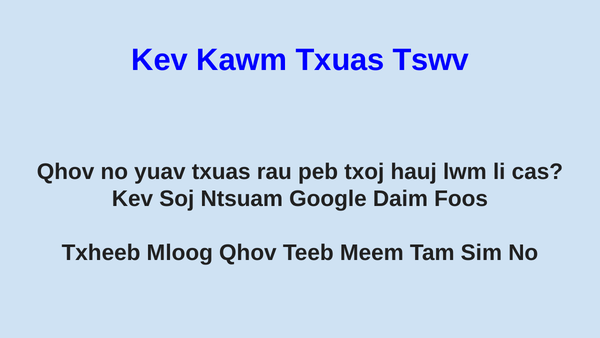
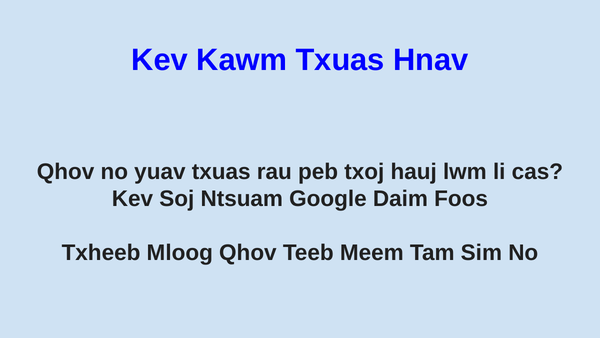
Tswv: Tswv -> Hnav (431, 60)
